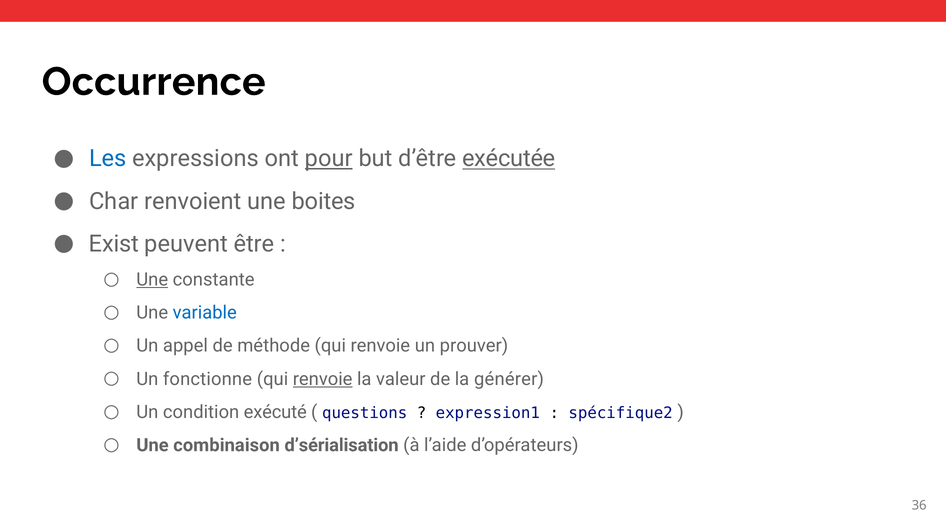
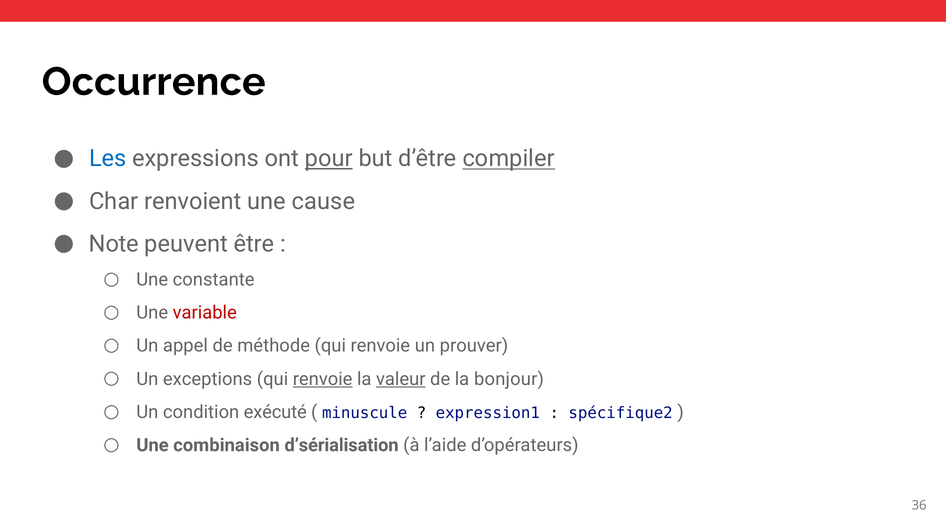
exécutée: exécutée -> compiler (509, 159)
boites: boites -> cause (324, 201)
Exist: Exist -> Note (114, 244)
Une underline: present -> none (152, 280)
variable colour: blue -> red (205, 313)
fonctionne: fonctionne -> exceptions (208, 379)
valeur underline: none -> present (401, 379)
générer: générer -> bonjour (509, 379)
questions: questions -> minuscule (365, 413)
